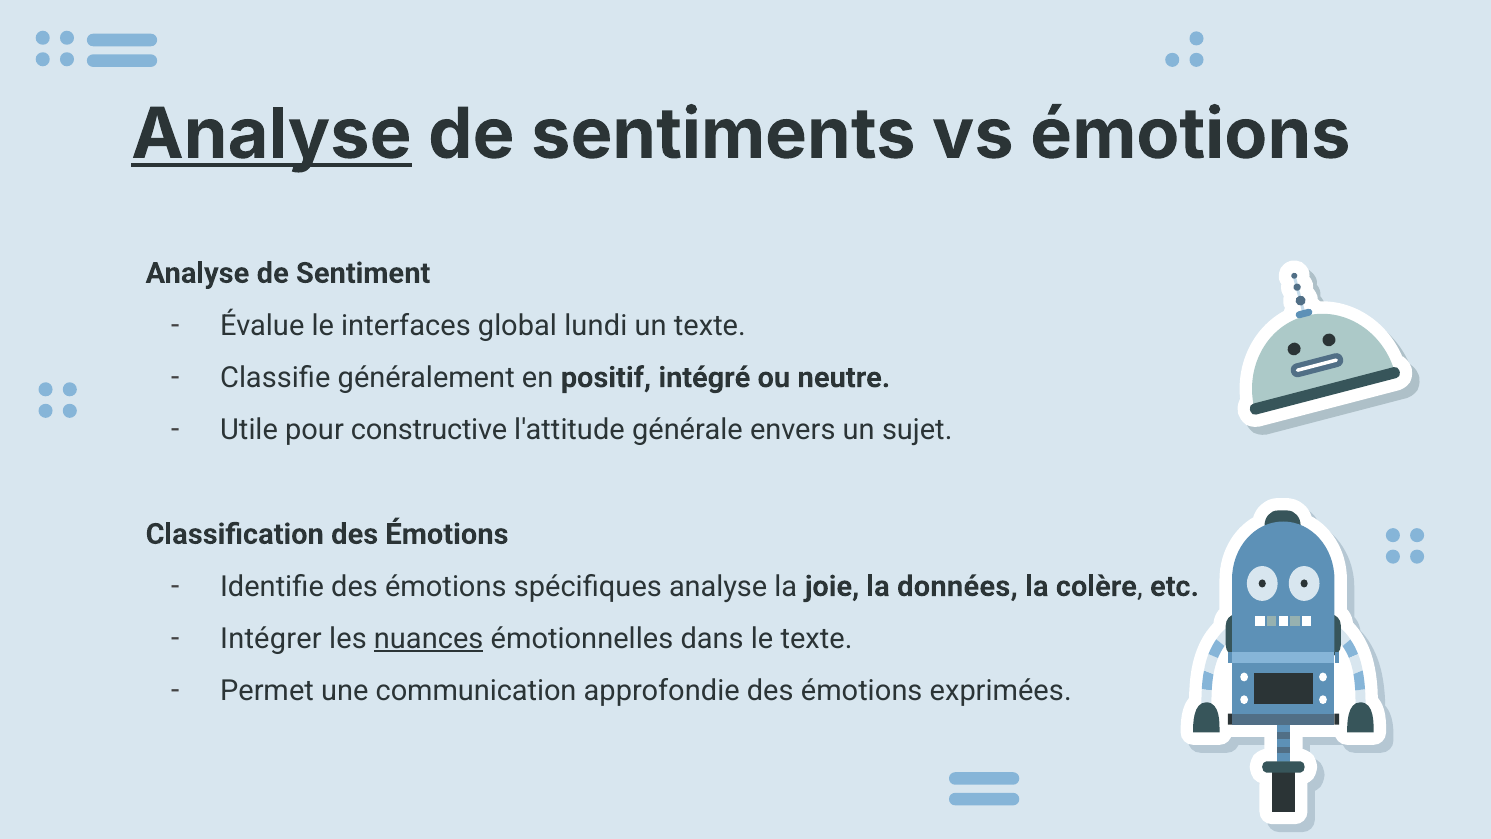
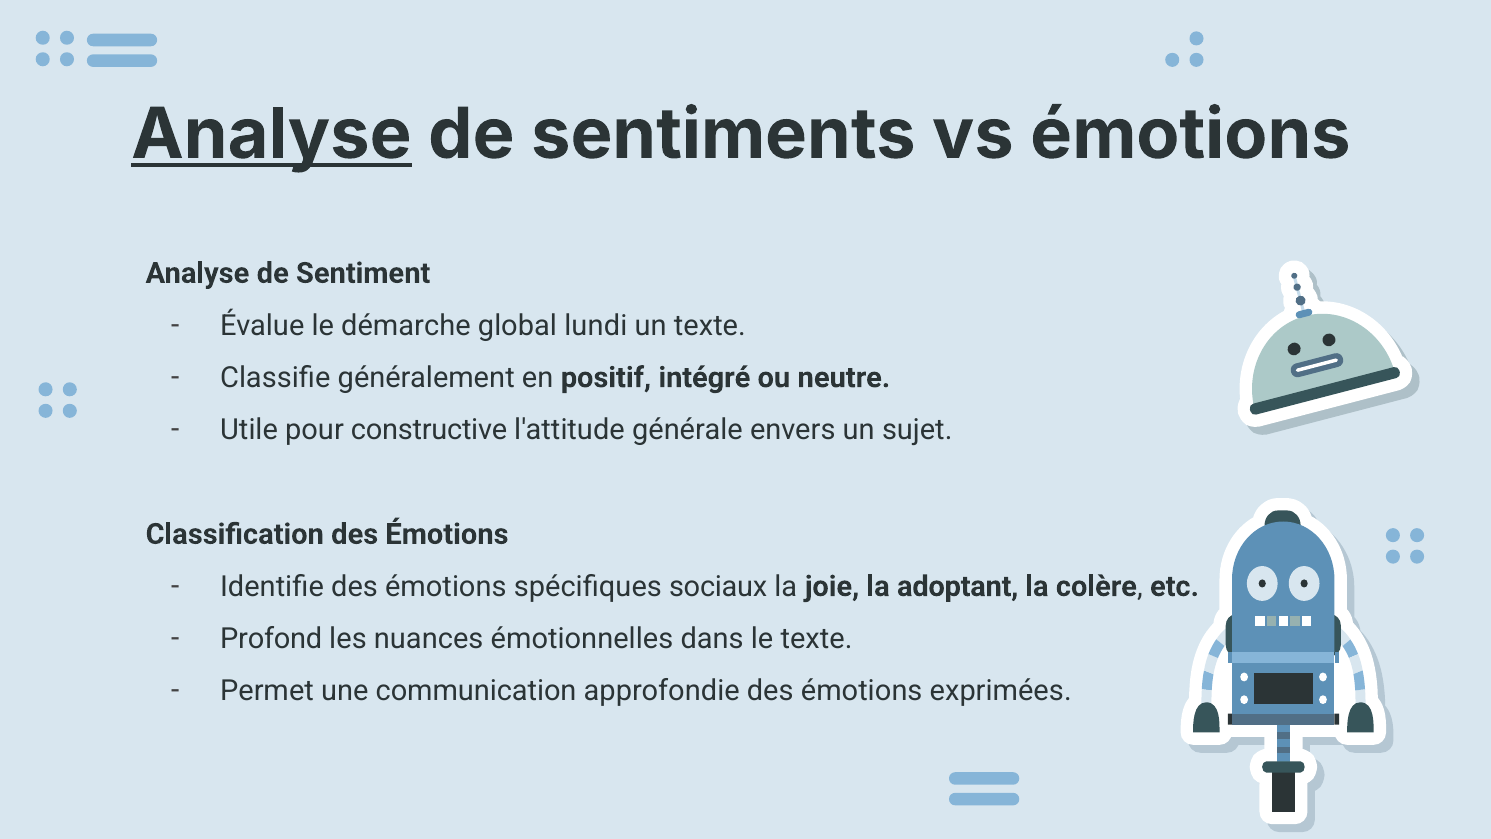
interfaces: interfaces -> démarche (406, 325)
spécifiques analyse: analyse -> sociaux (718, 586)
données: données -> adoptant (958, 586)
Intégrer: Intégrer -> Profond (271, 638)
nuances underline: present -> none (429, 638)
